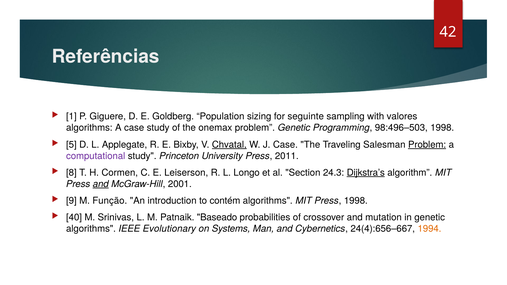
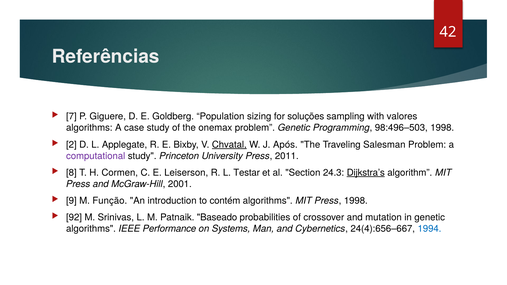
1: 1 -> 7 (71, 117)
seguinte: seguinte -> soluções (306, 117)
5: 5 -> 2 (71, 145)
J Case: Case -> Após (285, 145)
Problem underline: present -> none (427, 145)
Longo: Longo -> Testar (247, 173)
and underline: present -> none (101, 184)
40: 40 -> 92 (74, 218)
Evolutionary: Evolutionary -> Performance (169, 229)
1994 colour: orange -> blue (429, 229)
